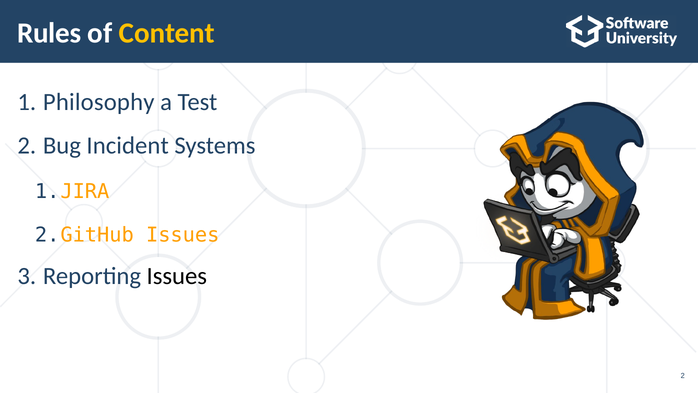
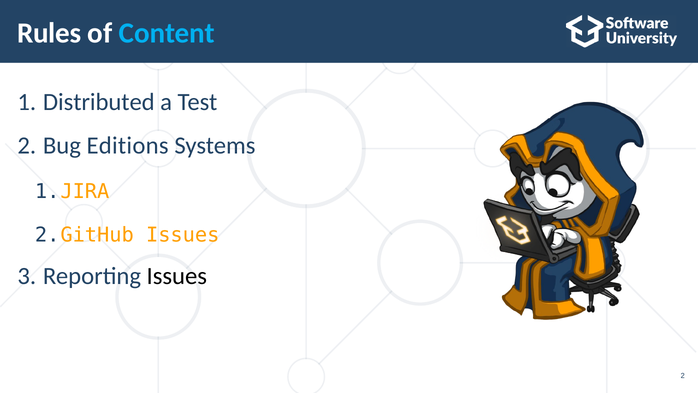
Content colour: yellow -> light blue (167, 33)
Philosophy: Philosophy -> Distributed (99, 102)
Incident: Incident -> Editions (128, 146)
